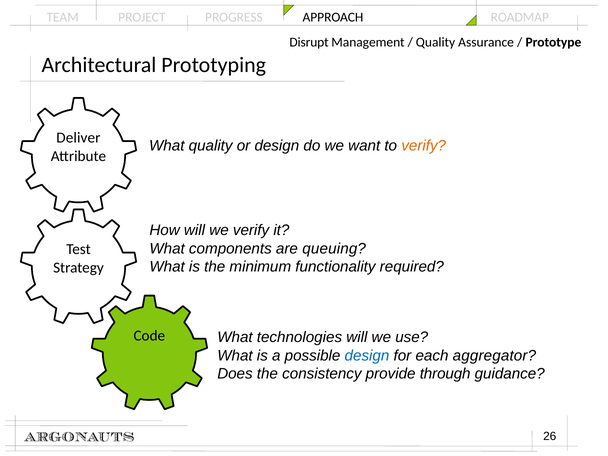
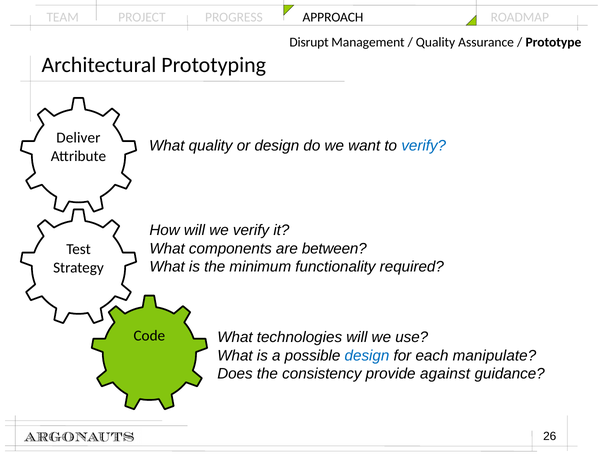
verify colour: orange -> blue (424, 146)
queuing: queuing -> between (334, 249)
aggregator: aggregator -> manipulate (494, 356)
through: through -> against (445, 374)
